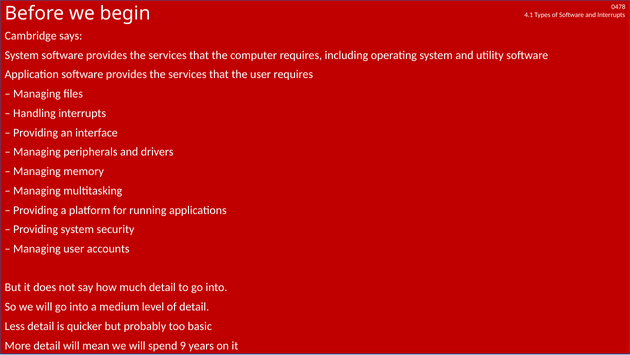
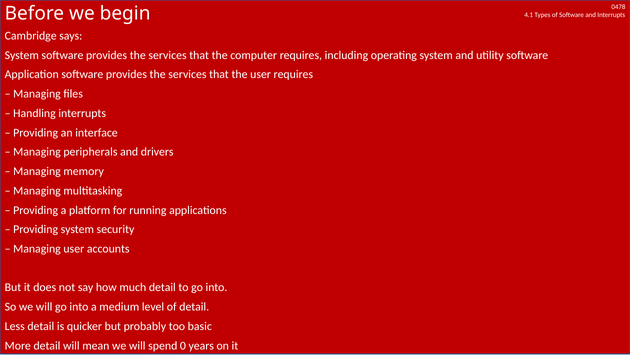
9: 9 -> 0 (183, 345)
